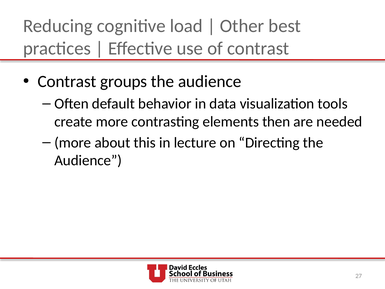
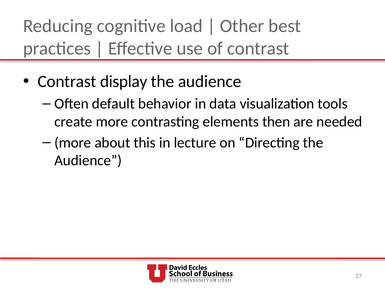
groups: groups -> display (124, 82)
